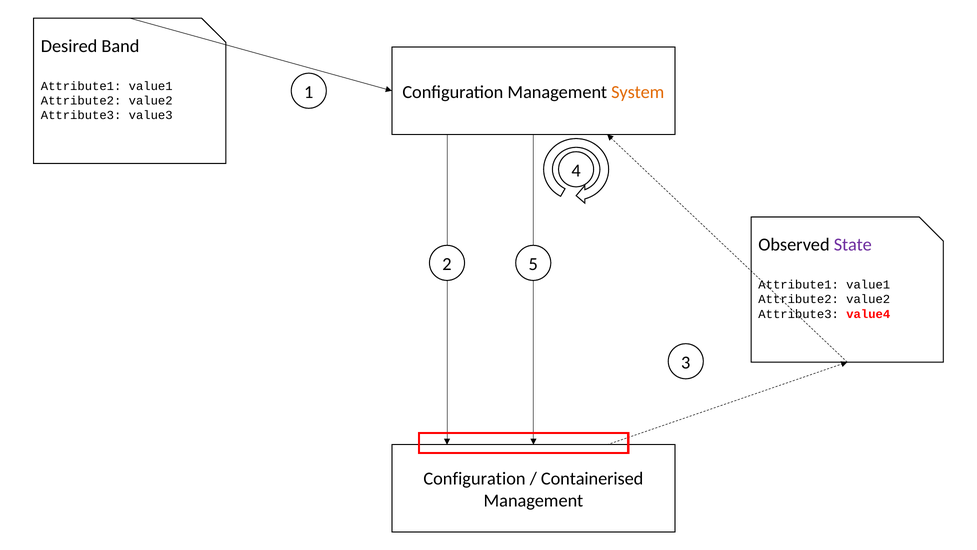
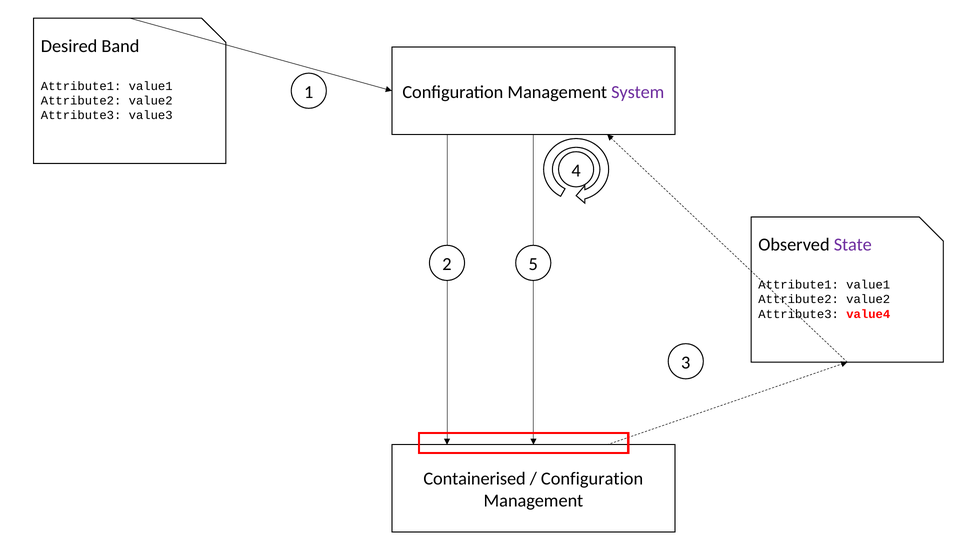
System colour: orange -> purple (638, 92)
Configuration: Configuration -> Containerised (475, 478)
Containerised: Containerised -> Configuration (592, 478)
